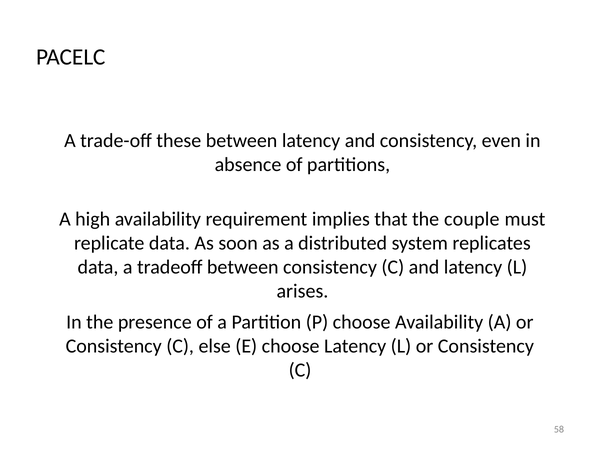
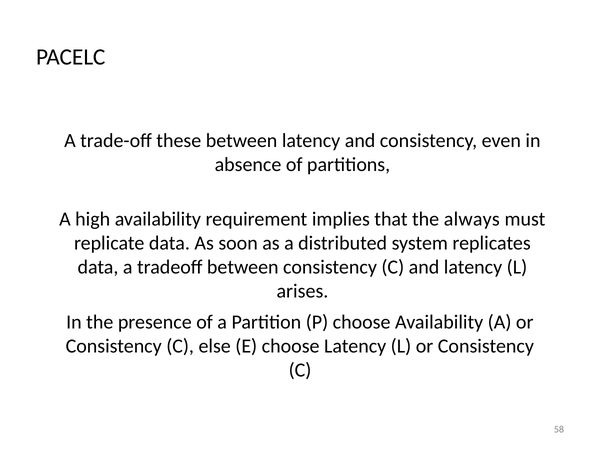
couple: couple -> always (472, 219)
